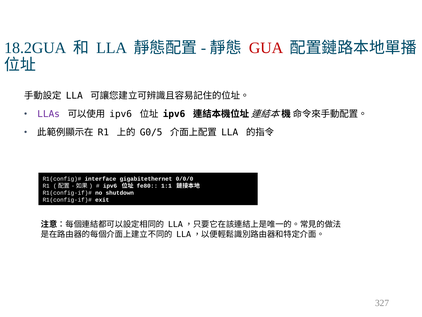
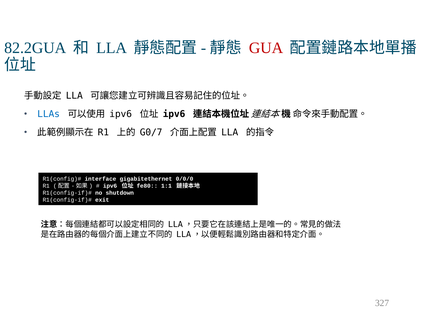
18.2GUA: 18.2GUA -> 82.2GUA (35, 48)
LLAs colour: purple -> blue (49, 114)
G0/5: G0/5 -> G0/7 (151, 132)
